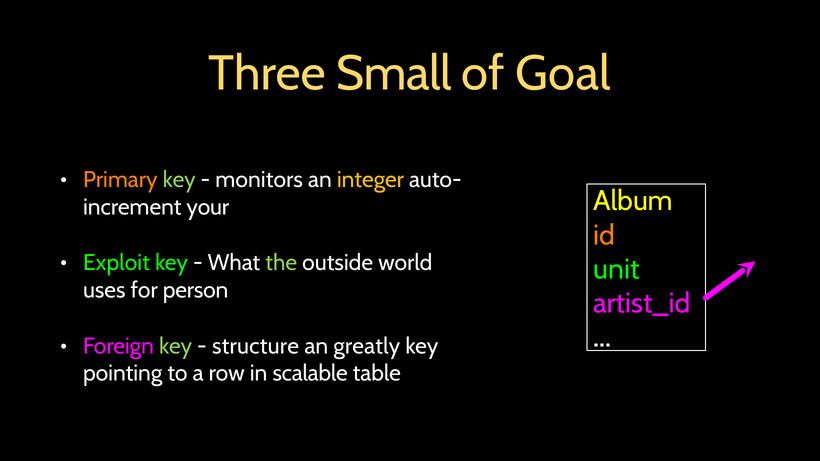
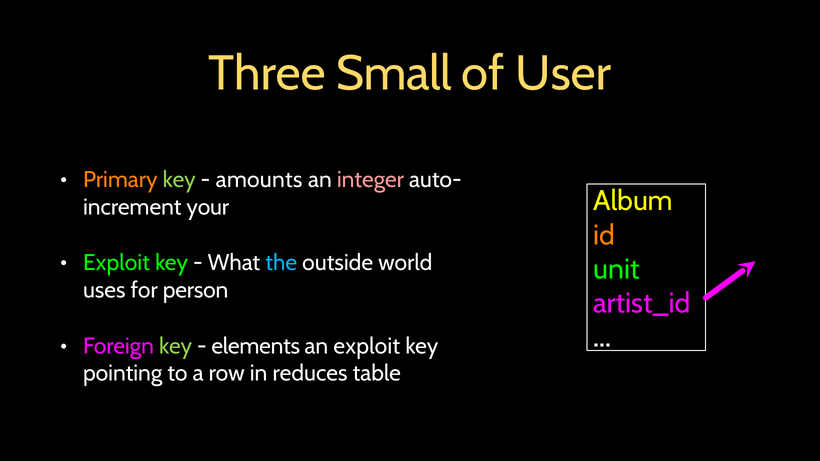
Goal: Goal -> User (563, 74)
monitors: monitors -> amounts (259, 180)
integer colour: yellow -> pink (370, 180)
the colour: light green -> light blue (281, 263)
structure: structure -> elements (256, 346)
an greatly: greatly -> exploit (367, 346)
scalable: scalable -> reduces (310, 374)
